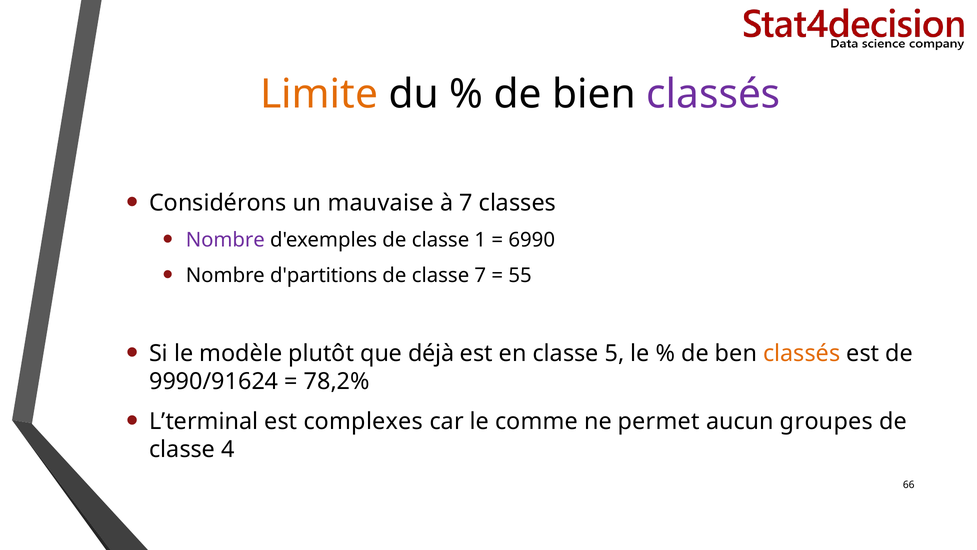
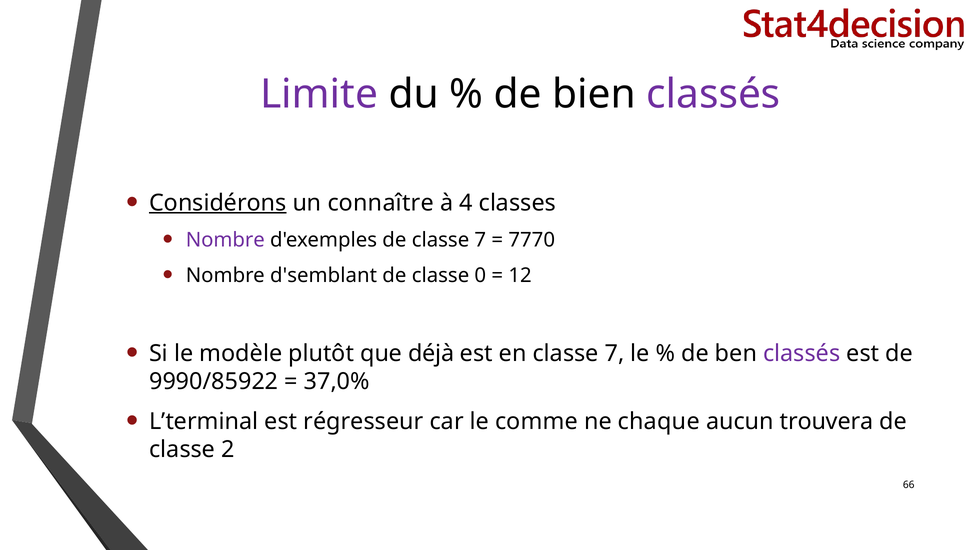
Limite colour: orange -> purple (319, 94)
Considérons underline: none -> present (218, 203)
mauvaise: mauvaise -> connaître (381, 203)
à 7: 7 -> 4 (466, 203)
de classe 1: 1 -> 7 (480, 240)
6990: 6990 -> 7770 (532, 240)
d'partitions: d'partitions -> d'semblant (324, 275)
classe 7: 7 -> 0 (480, 275)
55: 55 -> 12 (520, 275)
en classe 5: 5 -> 7 (615, 353)
classés colour: orange -> purple (802, 353)
9990/91624: 9990/91624 -> 9990/85922 (214, 381)
78,2%: 78,2% -> 37,0% (337, 381)
complexes: complexes -> régresseur (363, 421)
permet: permet -> chaque (659, 421)
groupes: groupes -> trouvera (827, 421)
4: 4 -> 2 (228, 449)
